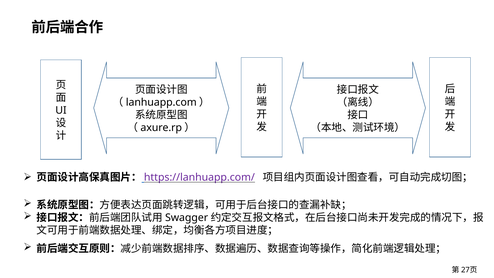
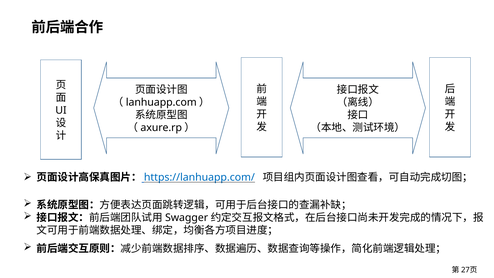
https://lanhuapp.com/ colour: purple -> blue (199, 177)
